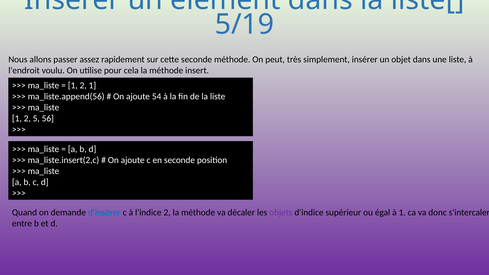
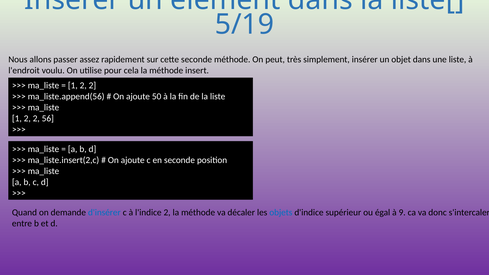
1: 1 -> 2 (92, 86)
54: 54 -> 50 (157, 97)
5: 5 -> 2 (36, 119)
objets colour: purple -> blue (281, 213)
à 1: 1 -> 9 (402, 213)
